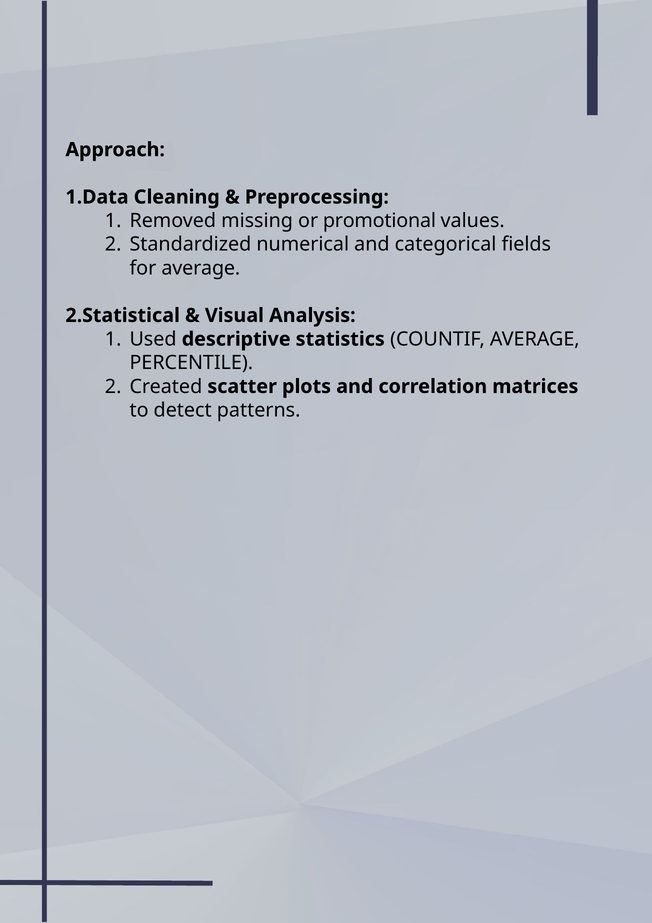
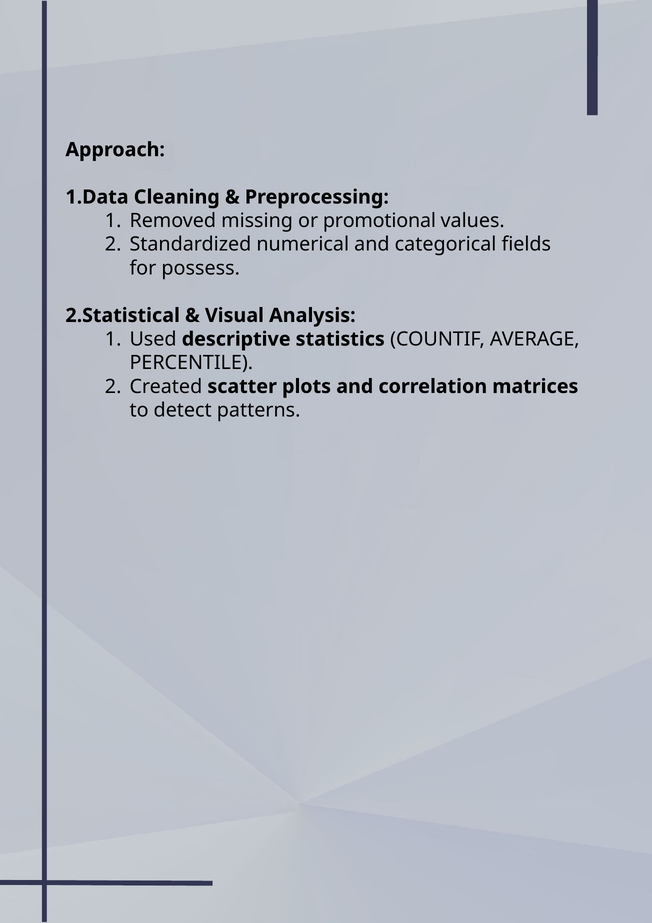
for average: average -> possess (201, 268)
